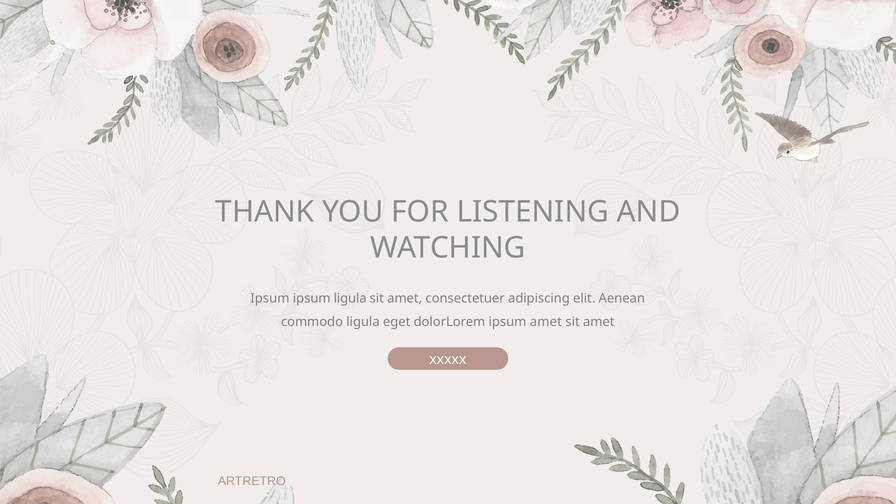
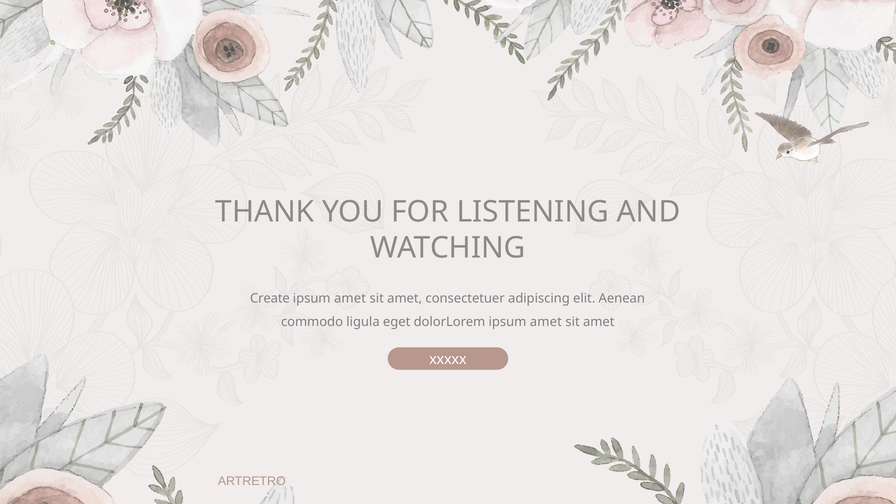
Ipsum: Ipsum -> Create (270, 298)
ligula: ligula -> amet (350, 298)
